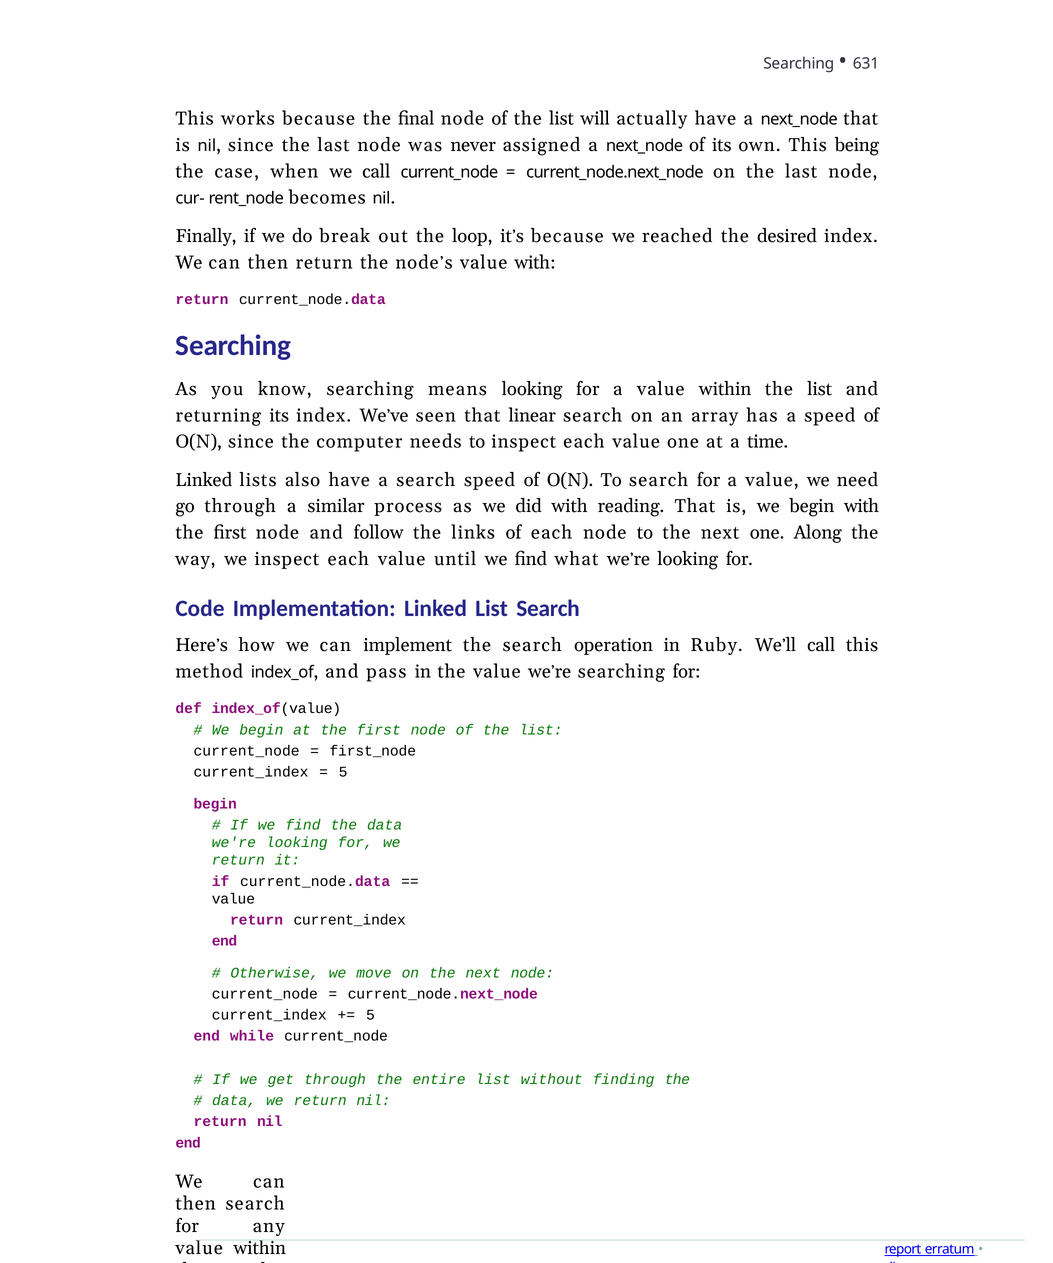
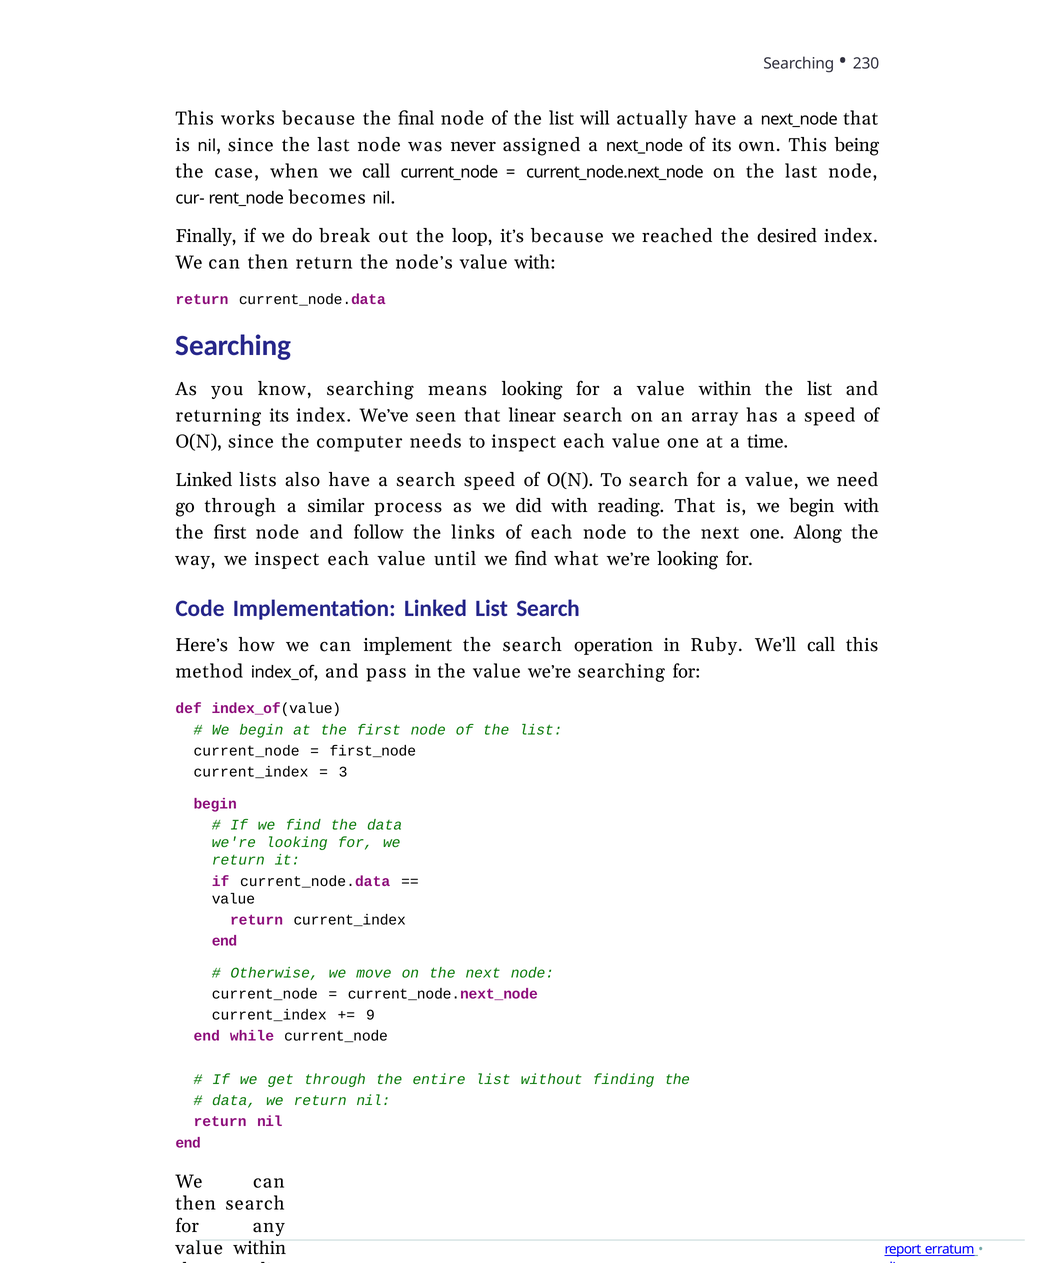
631: 631 -> 230 (866, 64)
5: 5 -> 3 (343, 772)
5: 5 -> 9 (370, 1015)
